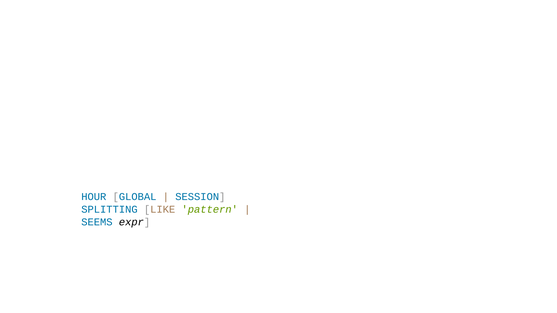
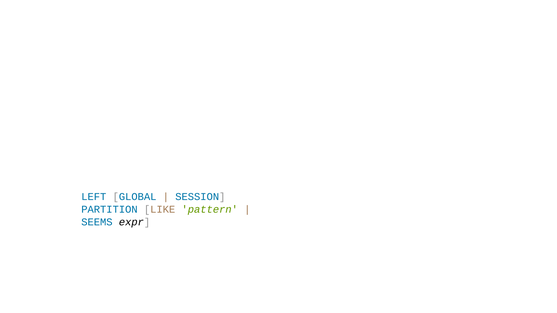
HOUR: HOUR -> LEFT (94, 197)
SPLITTING: SPLITTING -> PARTITION (109, 210)
